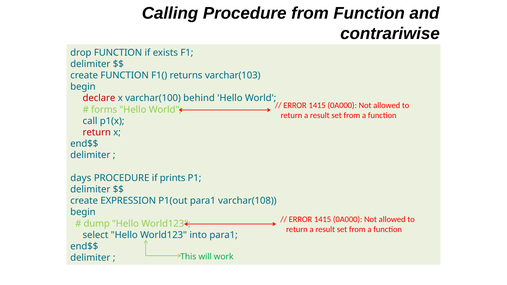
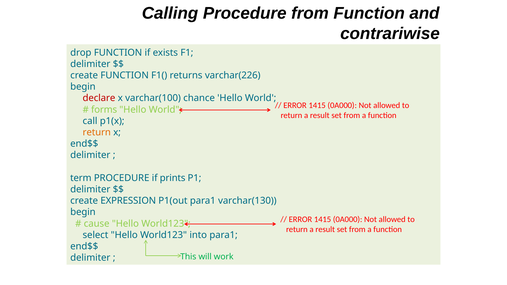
varchar(103: varchar(103 -> varchar(226 (233, 75)
behind: behind -> chance (199, 98)
return colour: red -> orange (97, 132)
days: days -> term (81, 178)
varchar(108: varchar(108 -> varchar(130 (247, 201)
dump: dump -> cause (97, 224)
